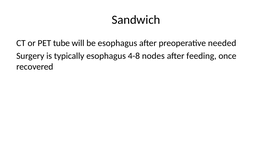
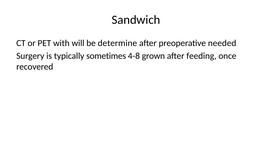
tube: tube -> with (61, 43)
be esophagus: esophagus -> determine (117, 43)
typically esophagus: esophagus -> sometimes (106, 56)
nodes: nodes -> grown (153, 56)
